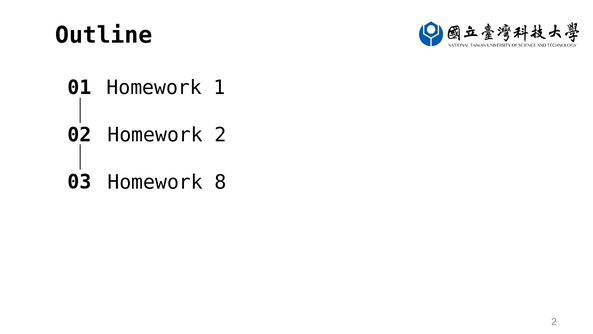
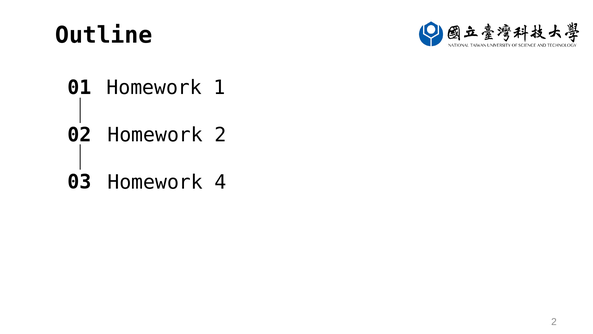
8: 8 -> 4 (221, 182)
